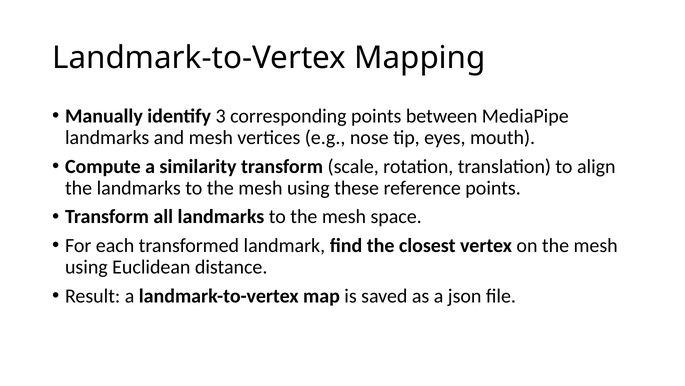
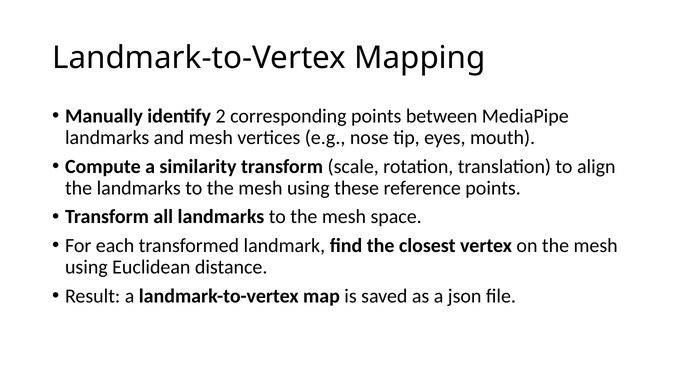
3: 3 -> 2 (221, 116)
